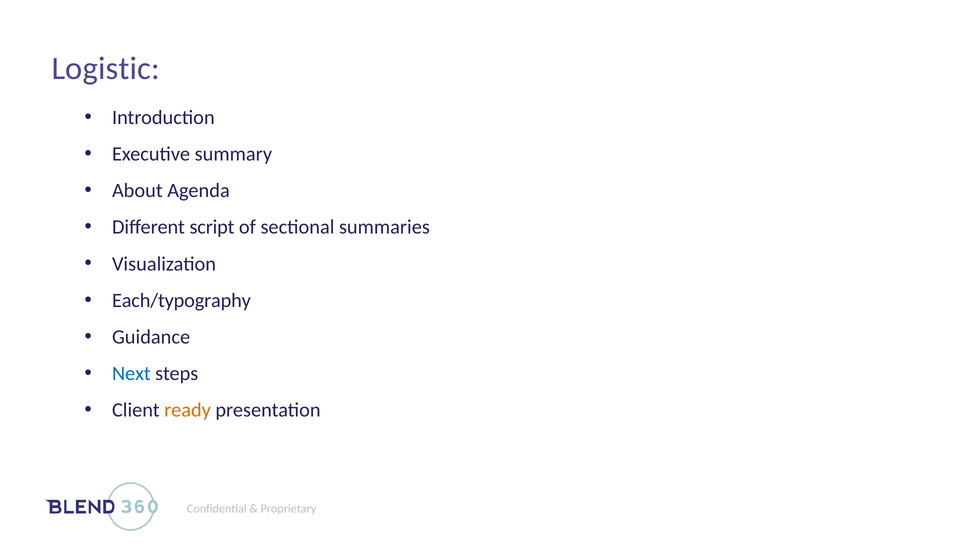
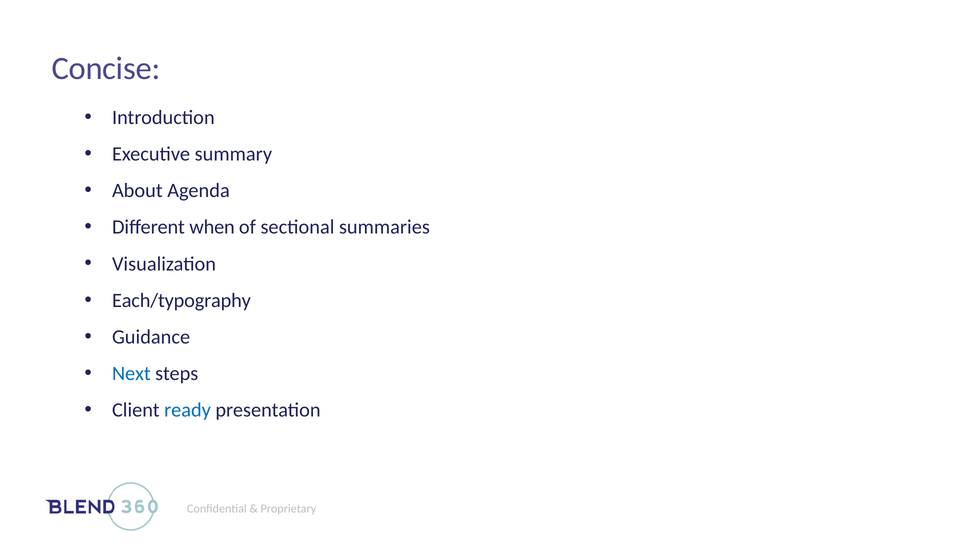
Logistic: Logistic -> Concise (106, 69)
script: script -> when (212, 227)
ready colour: orange -> blue (188, 410)
